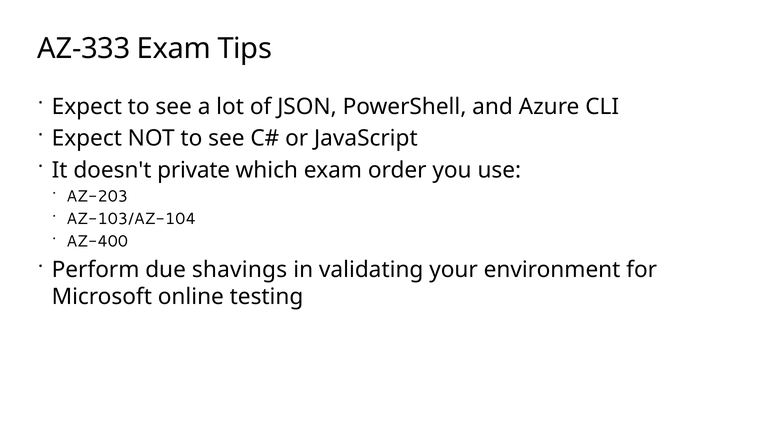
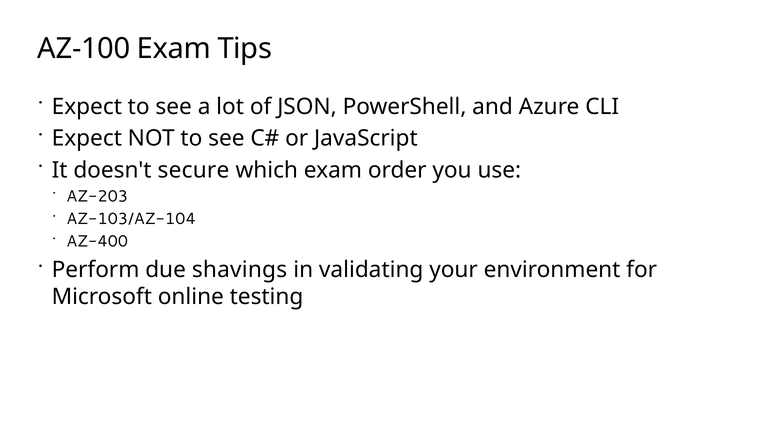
AZ-333: AZ-333 -> AZ-100 (84, 49)
private: private -> secure (193, 170)
